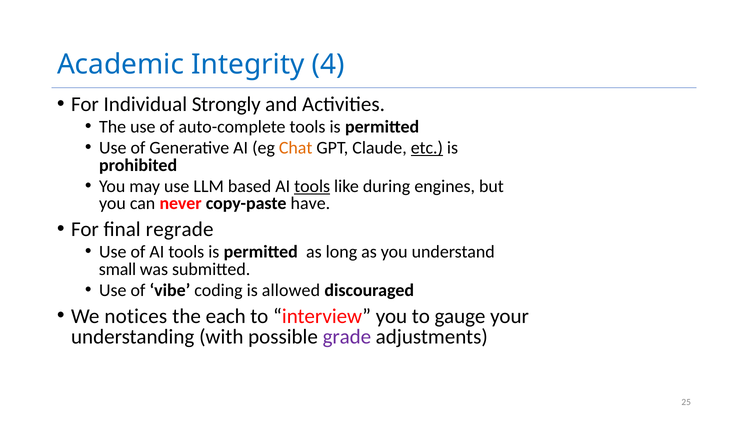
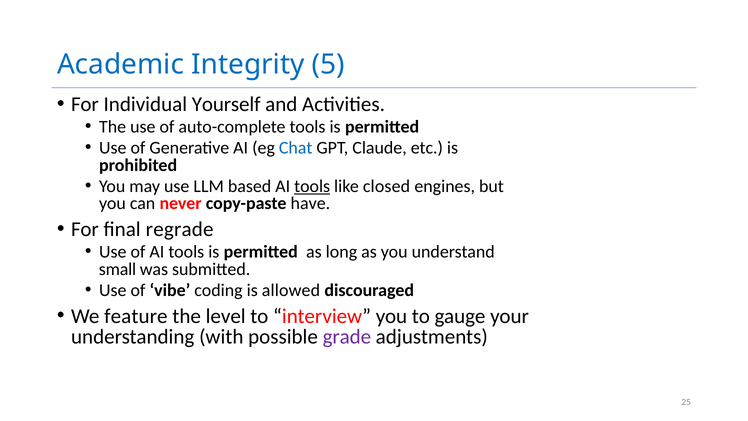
4: 4 -> 5 (328, 64)
Strongly: Strongly -> Yourself (226, 104)
Chat colour: orange -> blue (296, 148)
etc underline: present -> none (427, 148)
during: during -> closed (387, 186)
notices: notices -> feature (136, 316)
each: each -> level (226, 316)
